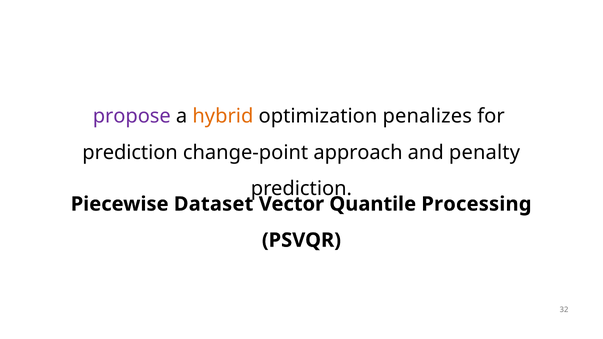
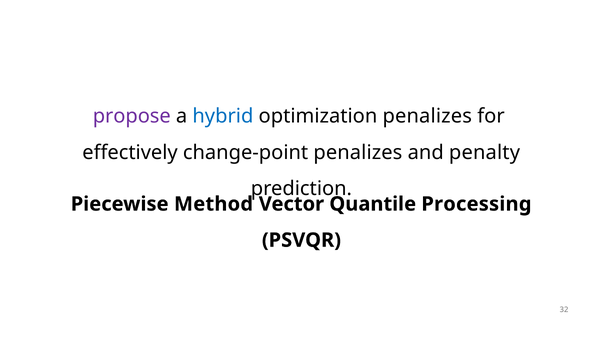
hybrid colour: orange -> blue (223, 116)
prediction: prediction -> effectively (130, 153)
change-point approach: approach -> penalizes (358, 153)
Dataset: Dataset -> Method (214, 204)
